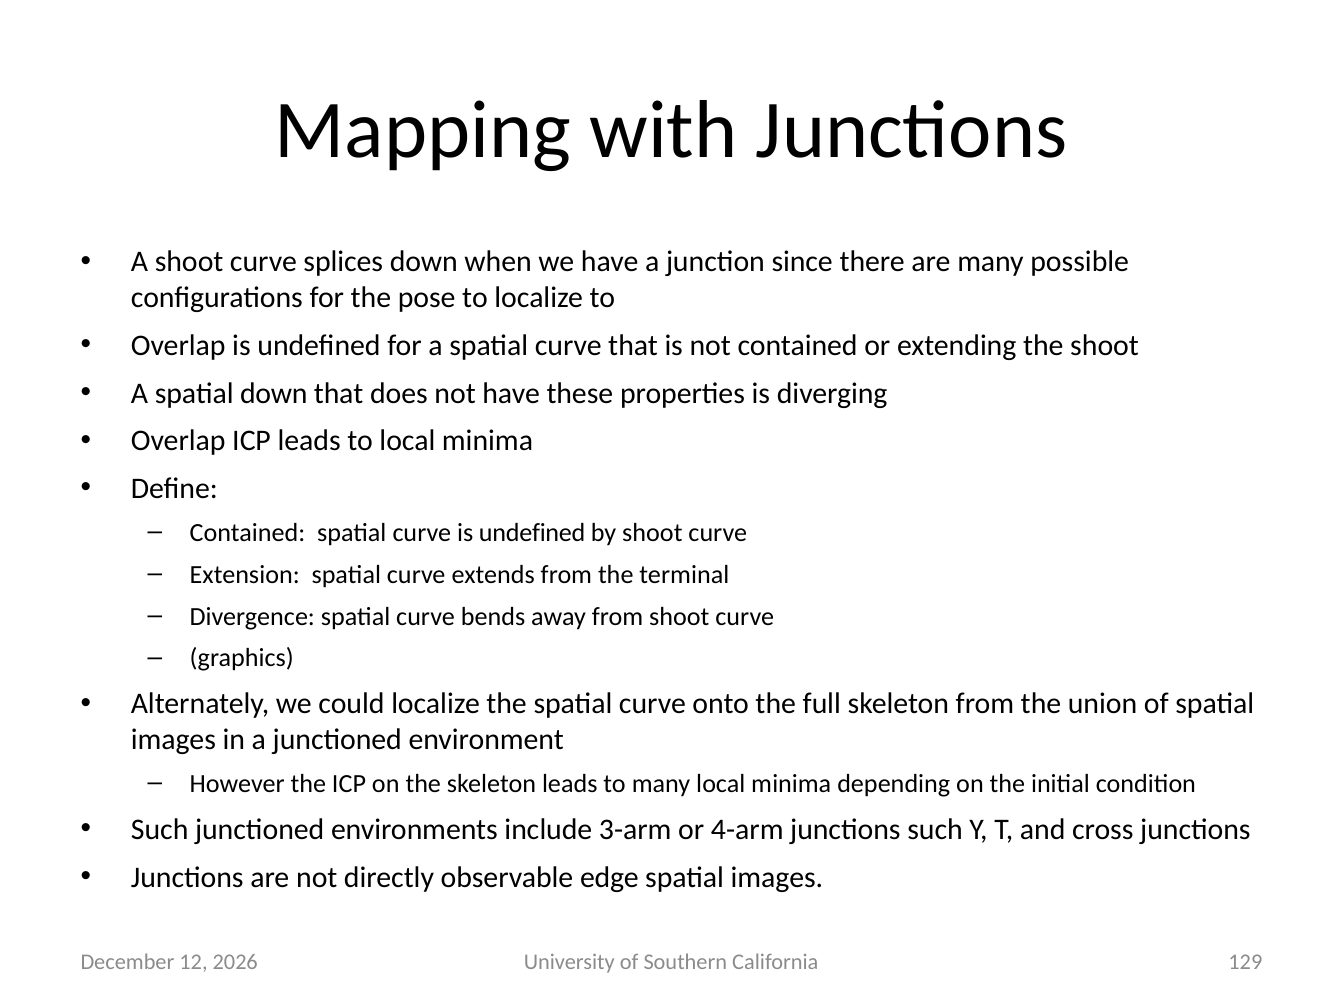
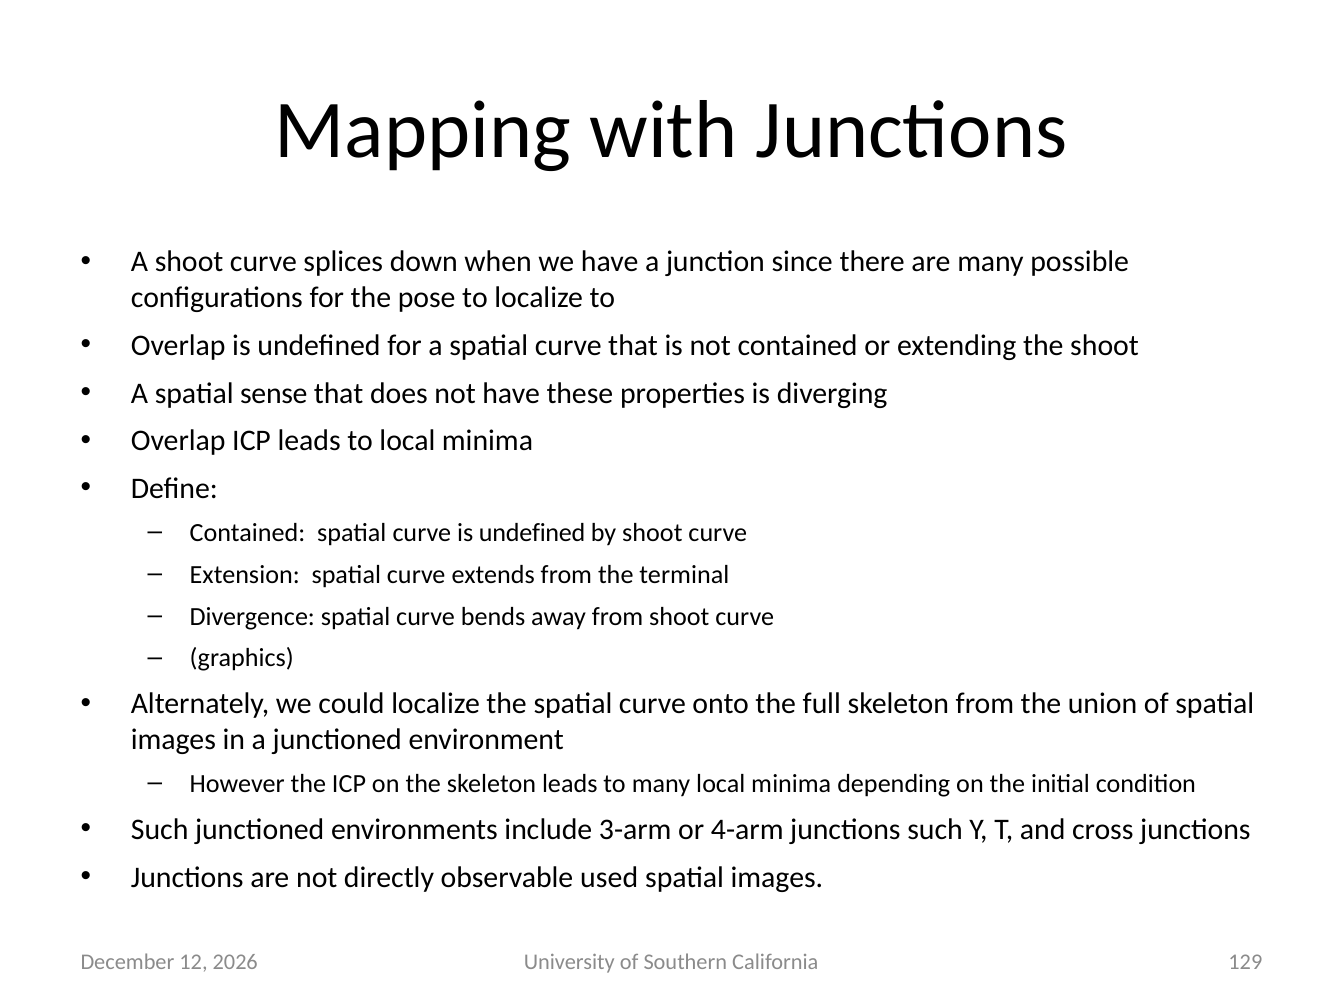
spatial down: down -> sense (274, 393)
edge: edge -> used (609, 877)
